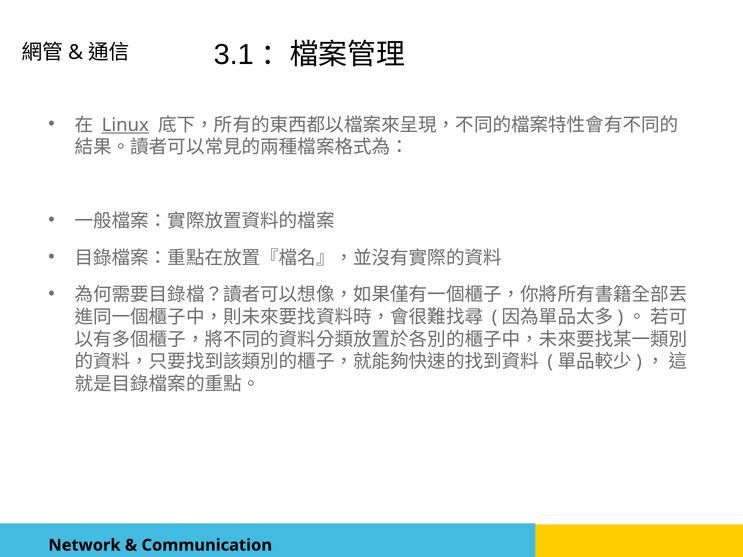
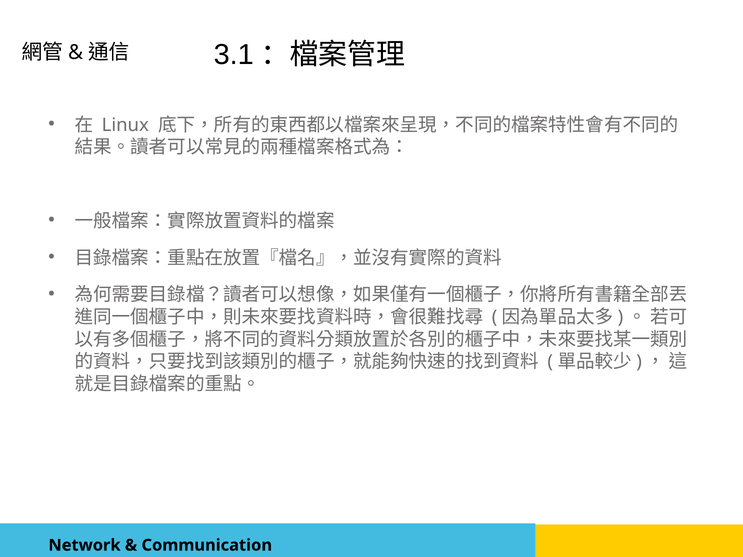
Linux underline: present -> none (125, 125)
